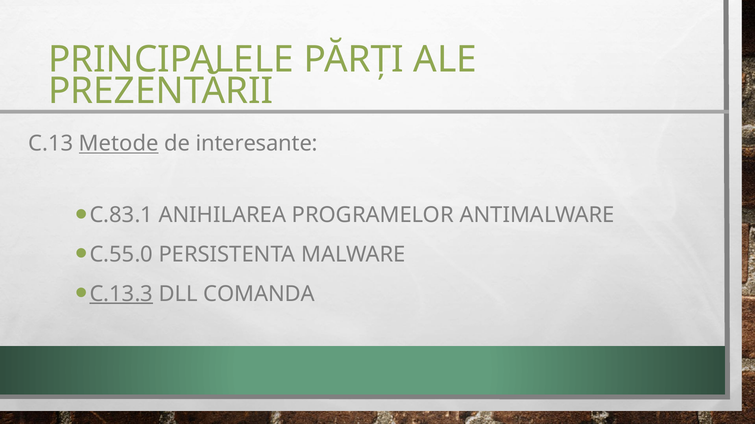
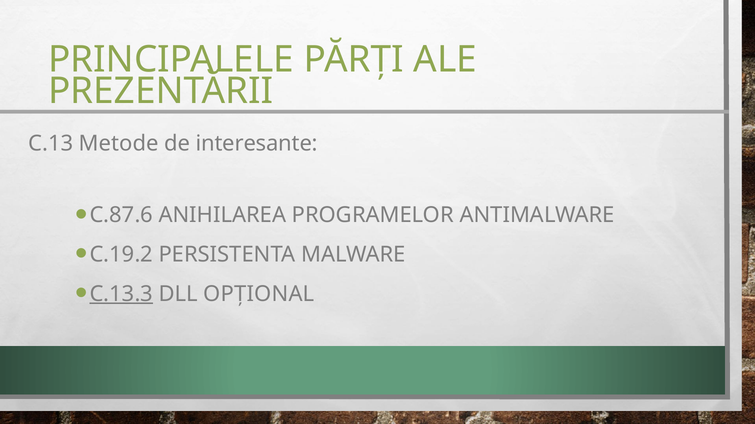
Metode underline: present -> none (119, 144)
C.83.1: C.83.1 -> C.87.6 (121, 215)
C.55.0: C.55.0 -> C.19.2 (121, 255)
COMANDA: COMANDA -> OPȚIONAL (259, 294)
